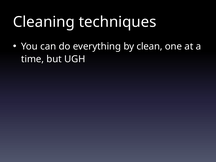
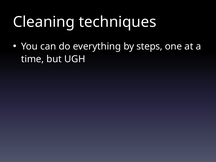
clean: clean -> steps (150, 46)
